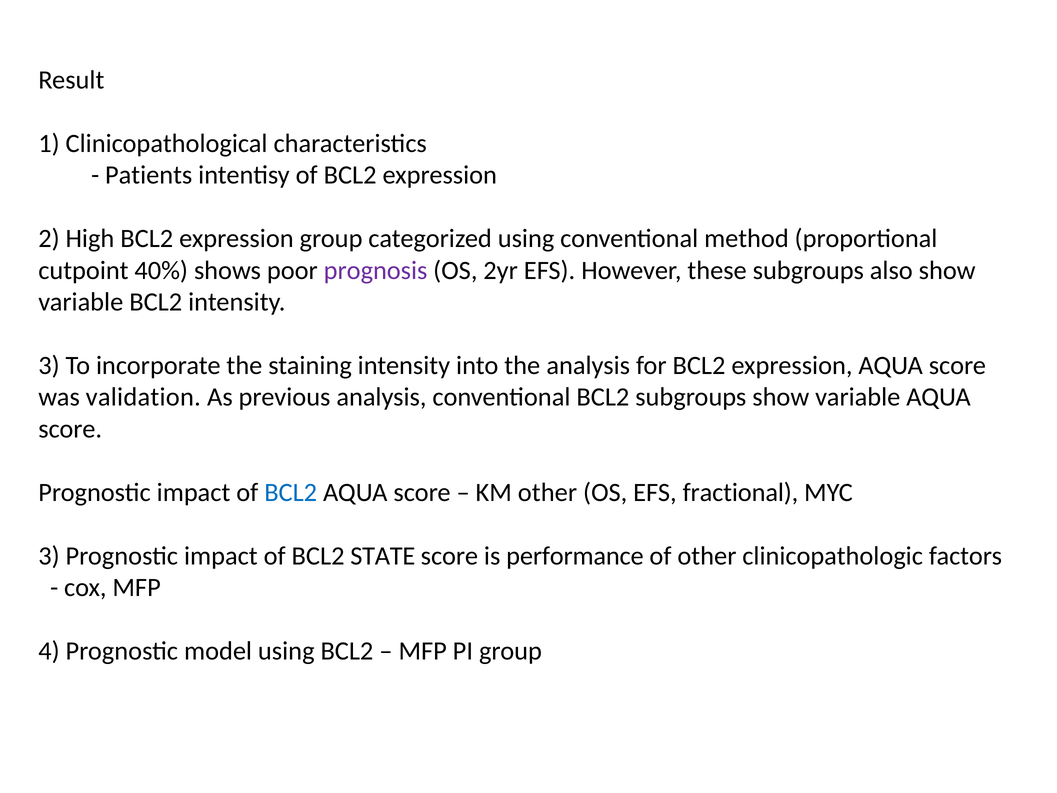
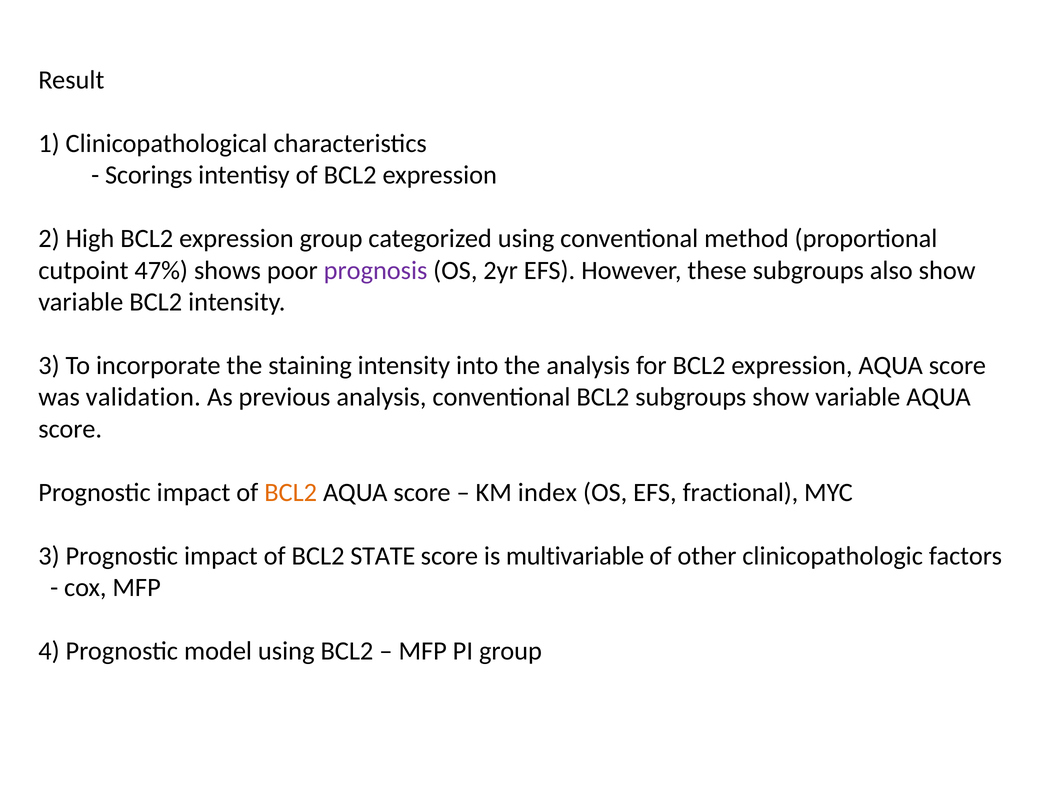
Patients: Patients -> Scorings (149, 175)
40%: 40% -> 47% (161, 270)
BCL2 colour: blue -> orange (291, 492)
KM other: other -> index (547, 492)
performance: performance -> multivariable (575, 556)
